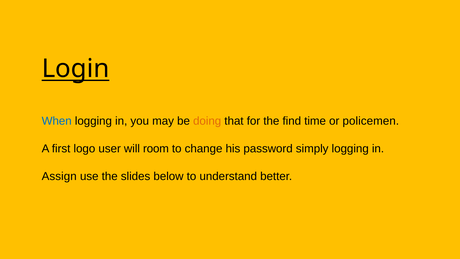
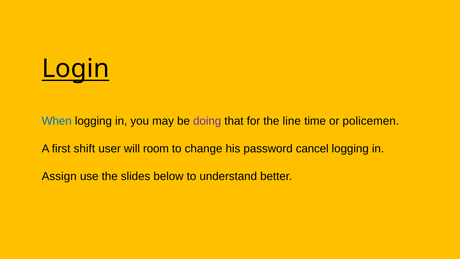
doing colour: orange -> purple (207, 121)
find: find -> line (292, 121)
logo: logo -> shift (84, 149)
simply: simply -> cancel (312, 149)
